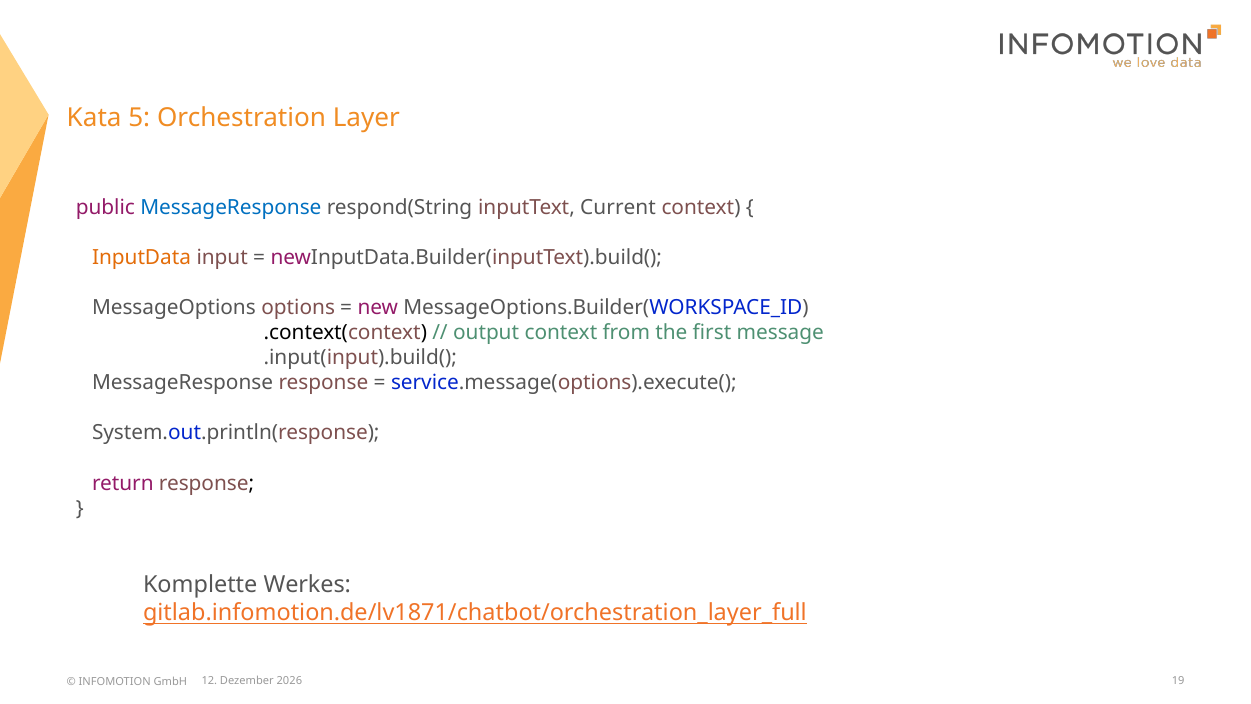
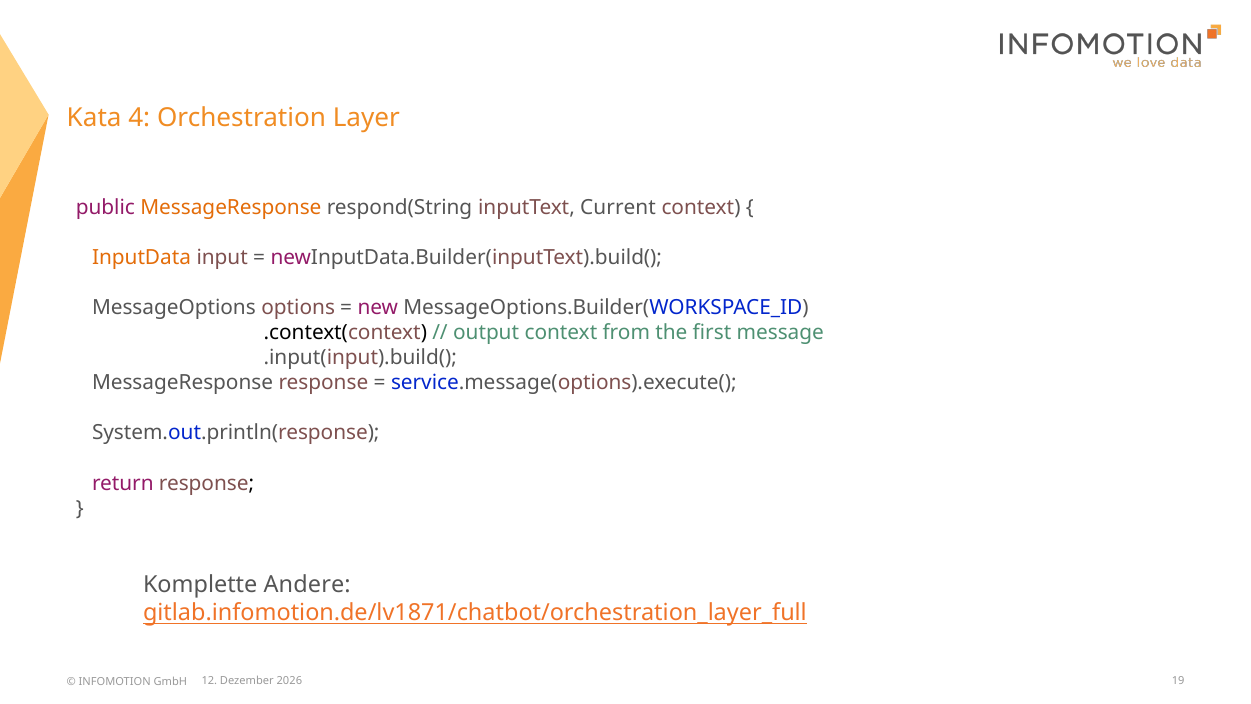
5: 5 -> 4 (139, 118)
MessageResponse colour: blue -> orange (231, 208)
Werkes: Werkes -> Andere (307, 585)
